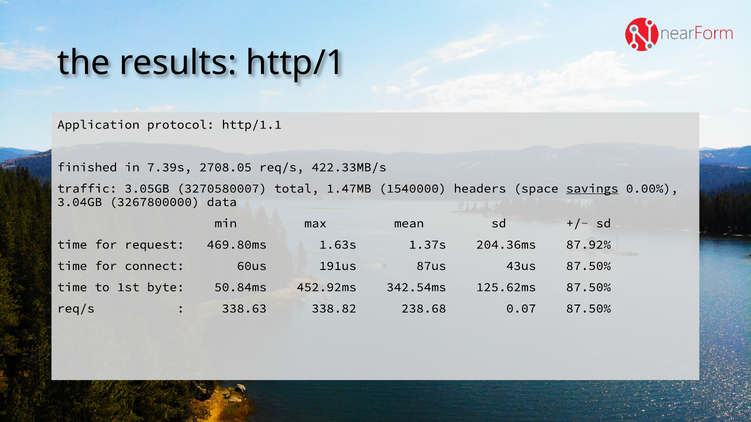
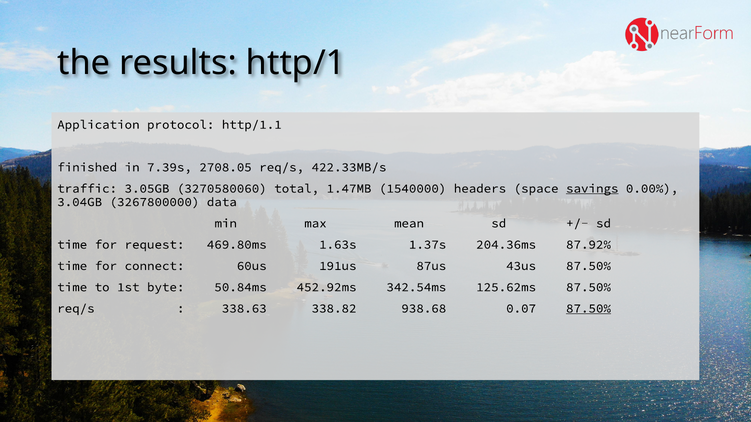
3270580007: 3270580007 -> 3270580060 (222, 189)
238.68: 238.68 -> 938.68 (424, 309)
87.50% underline: none -> present (588, 309)
